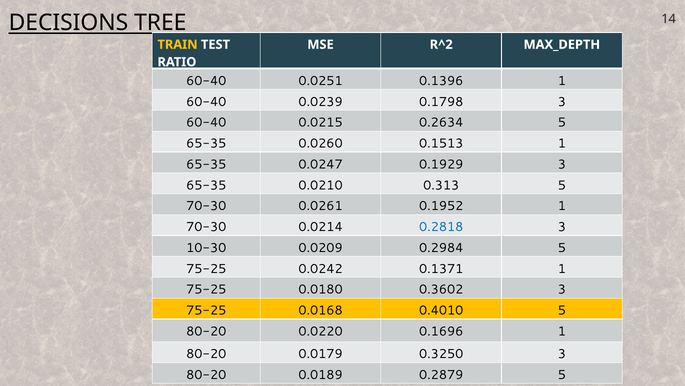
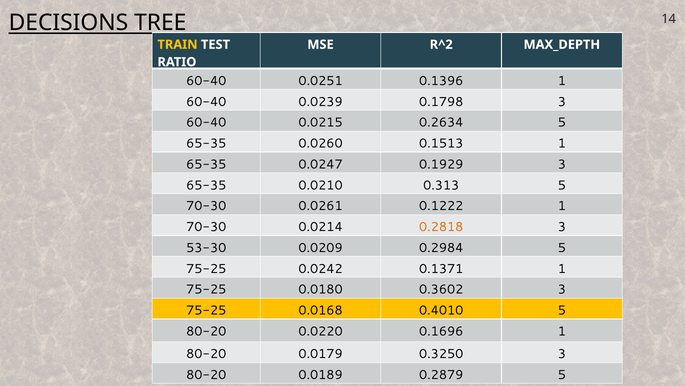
0.1952: 0.1952 -> 0.1222 (441, 206)
0.2818 colour: blue -> orange (441, 227)
10-30: 10-30 -> 53-30 (206, 247)
